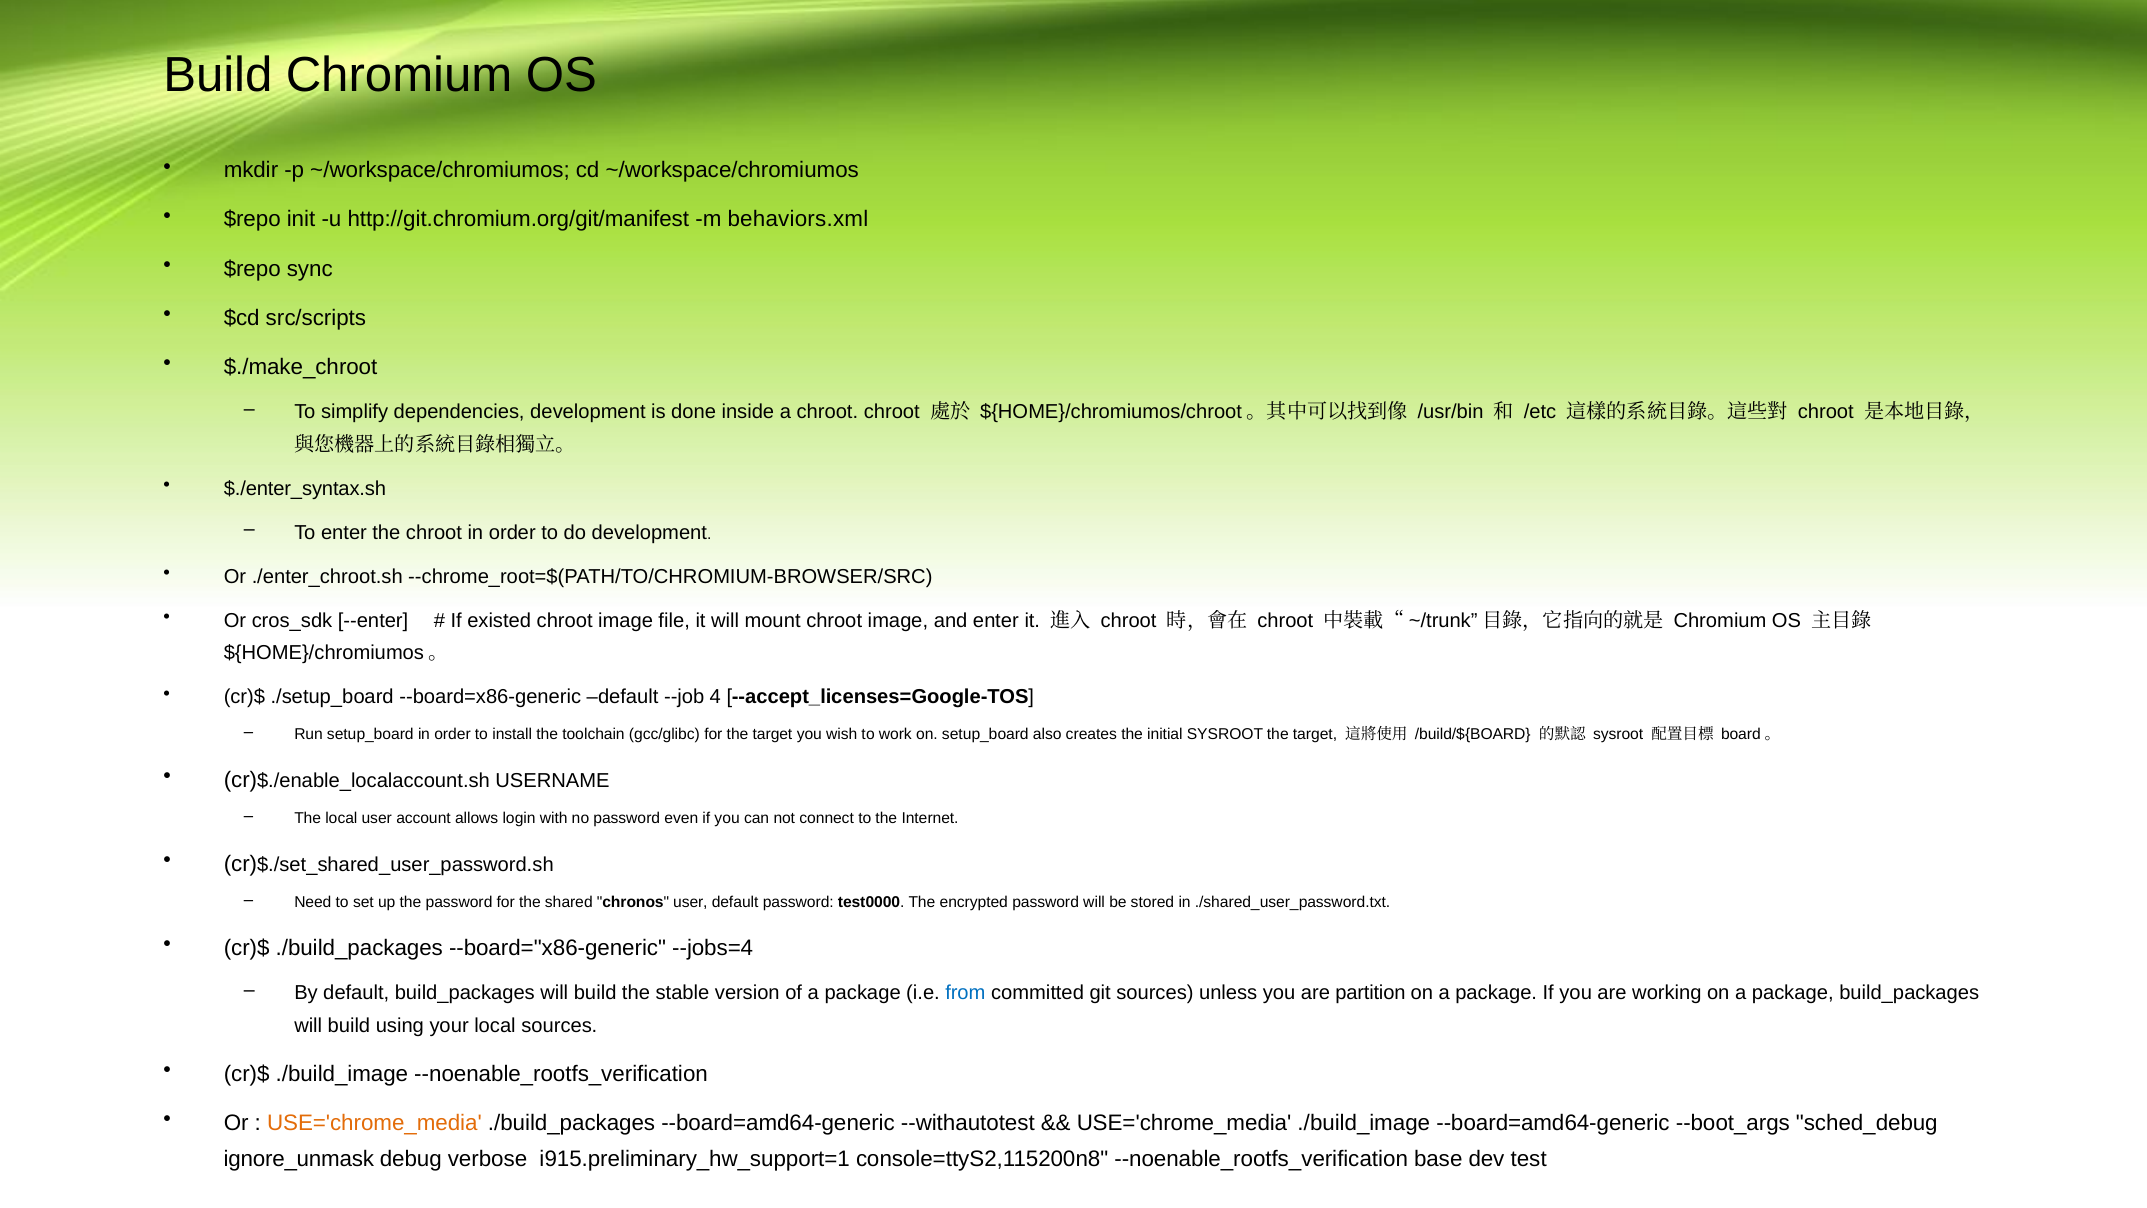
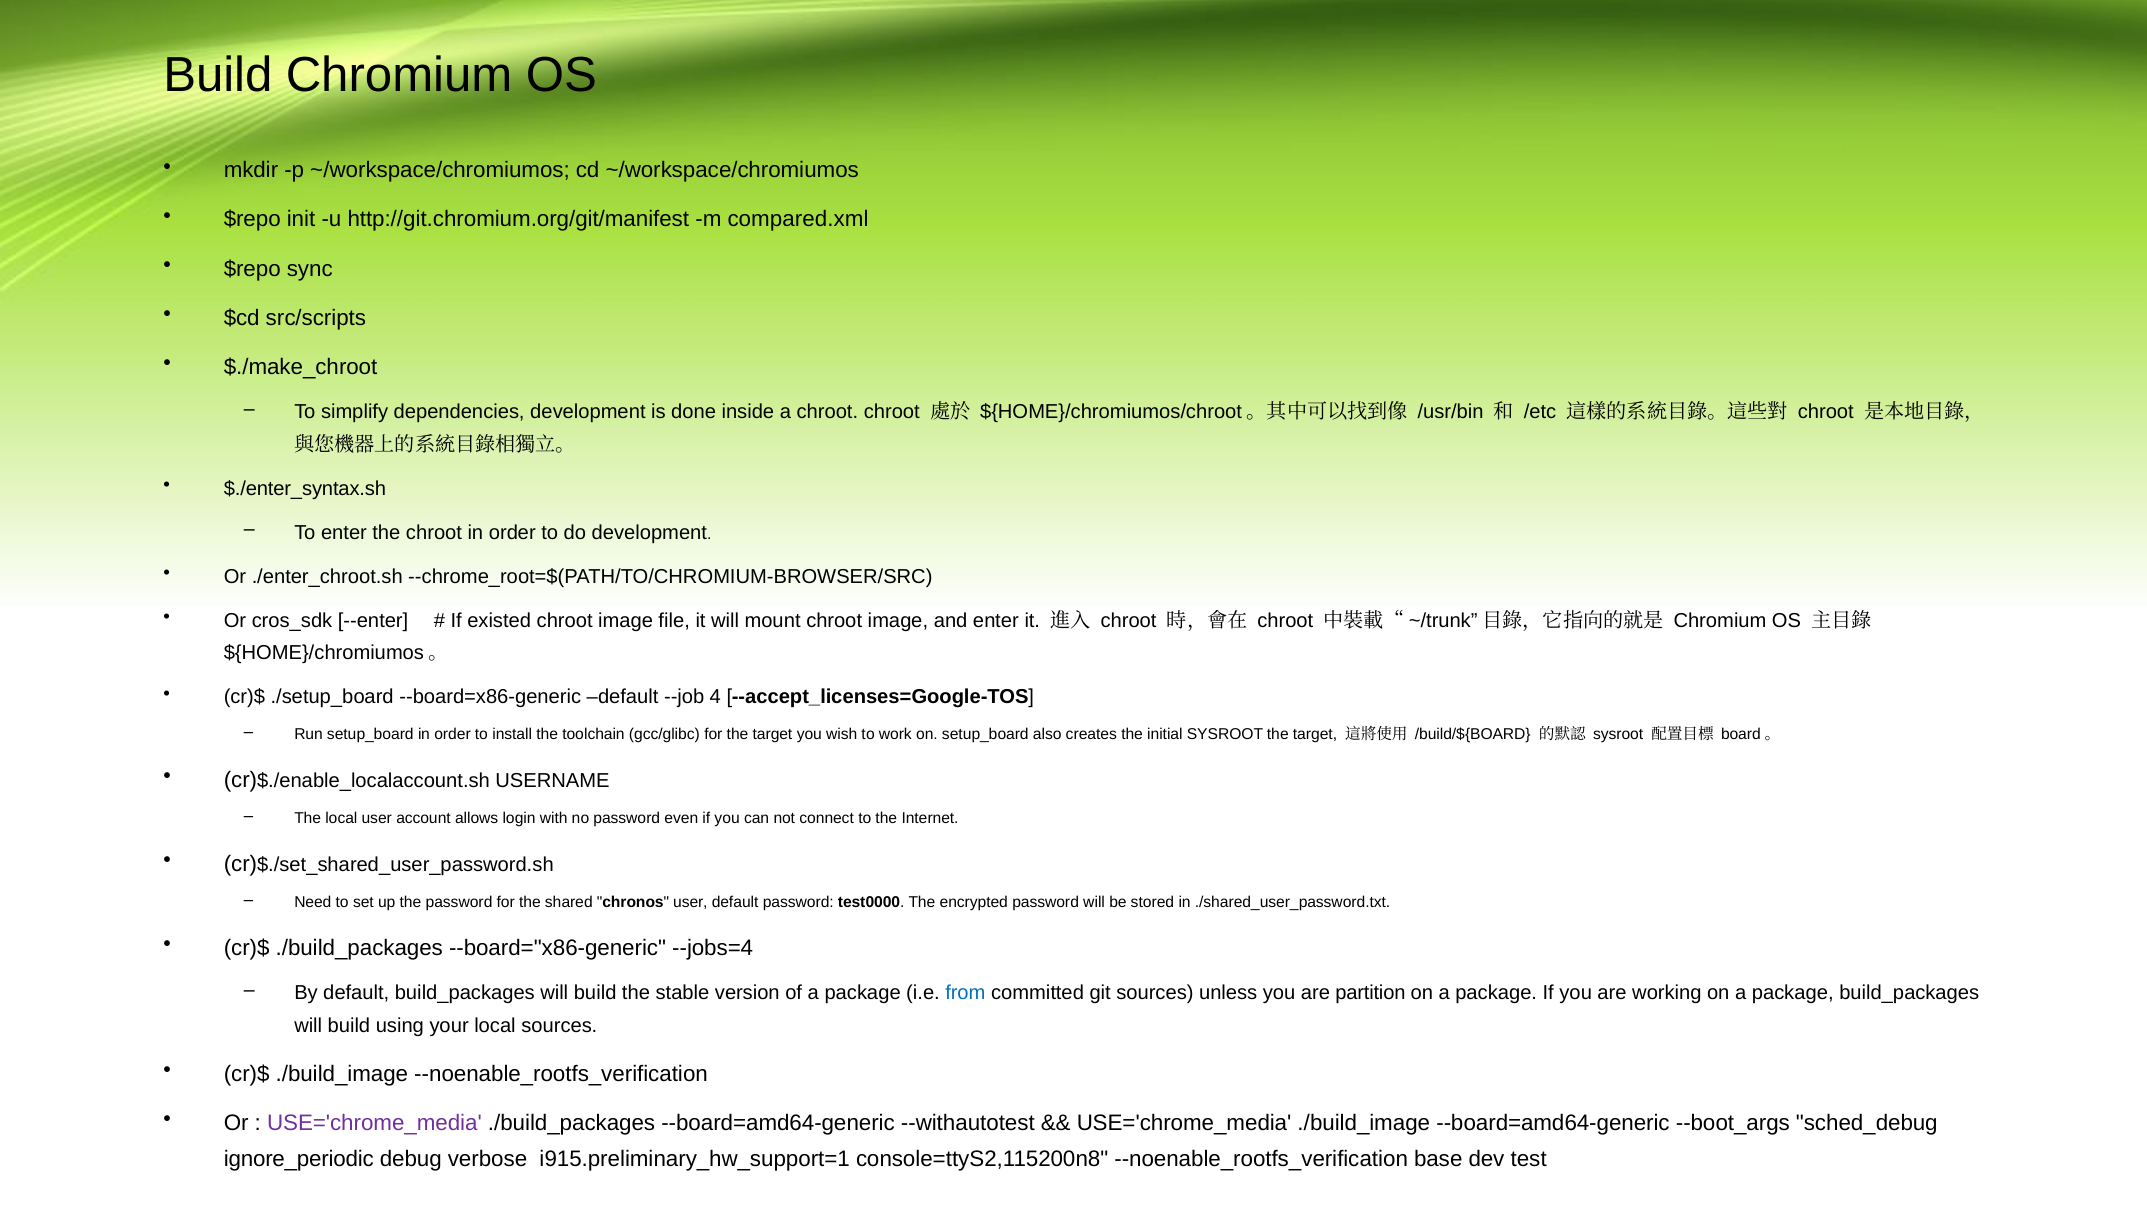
behaviors.xml: behaviors.xml -> compared.xml (798, 219)
USE='chrome_media colour: orange -> purple (374, 1123)
ignore_unmask: ignore_unmask -> ignore_periodic (299, 1159)
